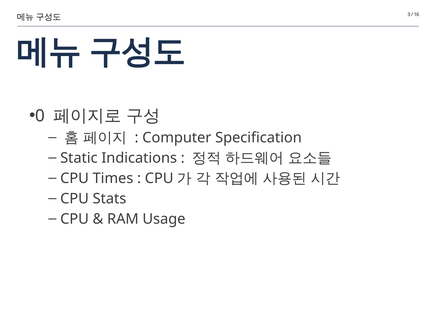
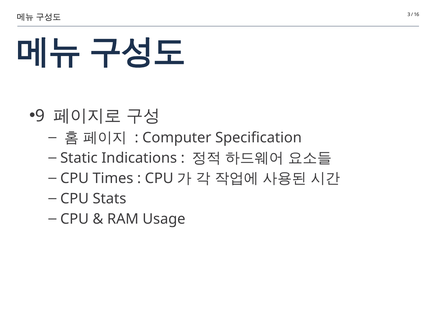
0: 0 -> 9 (40, 116)
